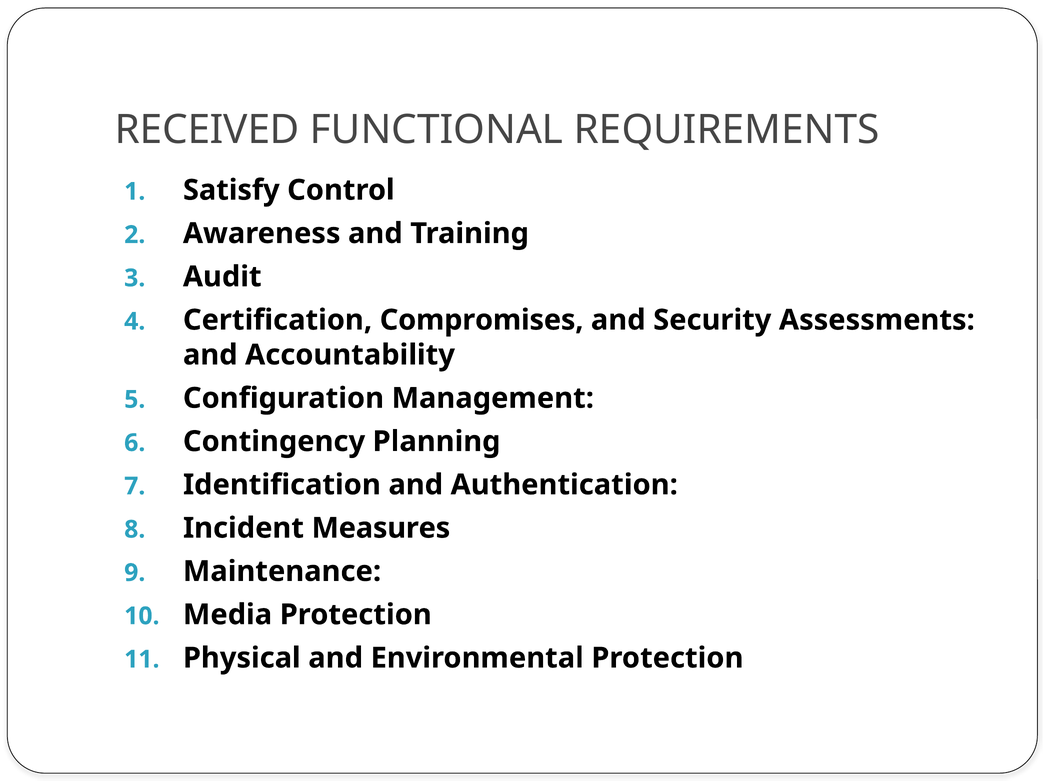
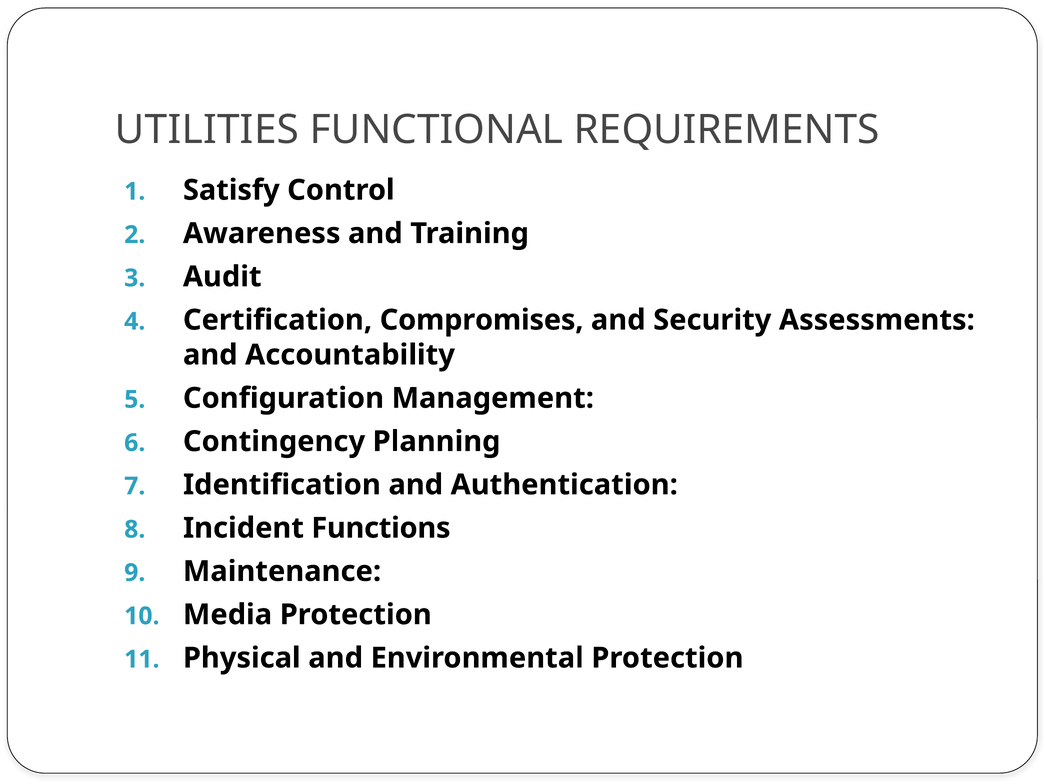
RECEIVED: RECEIVED -> UTILITIES (207, 130)
Measures: Measures -> Functions (381, 528)
